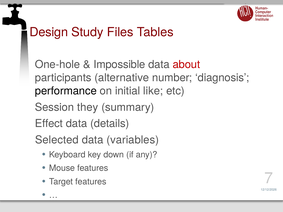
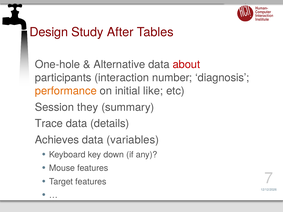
Files: Files -> After (120, 32)
Impossible: Impossible -> Alternative (119, 65)
alternative: alternative -> interaction (122, 78)
performance colour: black -> orange (66, 91)
Effect: Effect -> Trace (49, 124)
Selected: Selected -> Achieves (57, 140)
